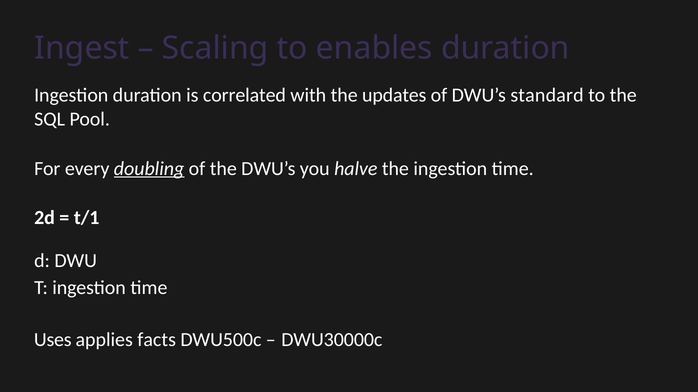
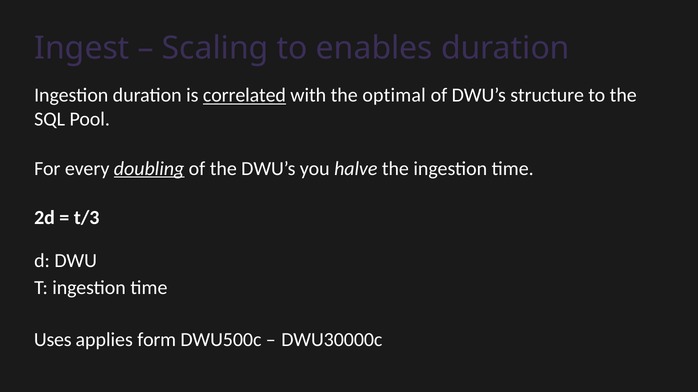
correlated underline: none -> present (244, 96)
updates: updates -> optimal (394, 96)
standard: standard -> structure (547, 96)
t/1: t/1 -> t/3 (87, 218)
facts: facts -> form (157, 340)
